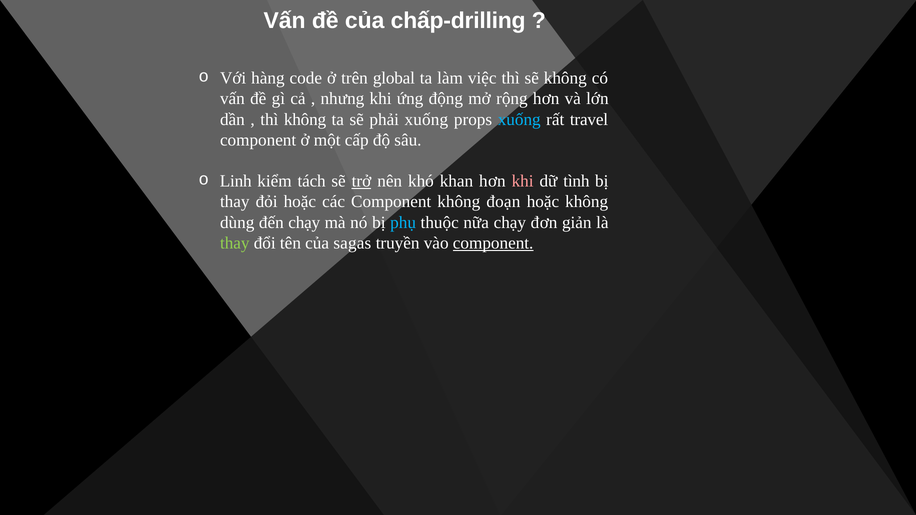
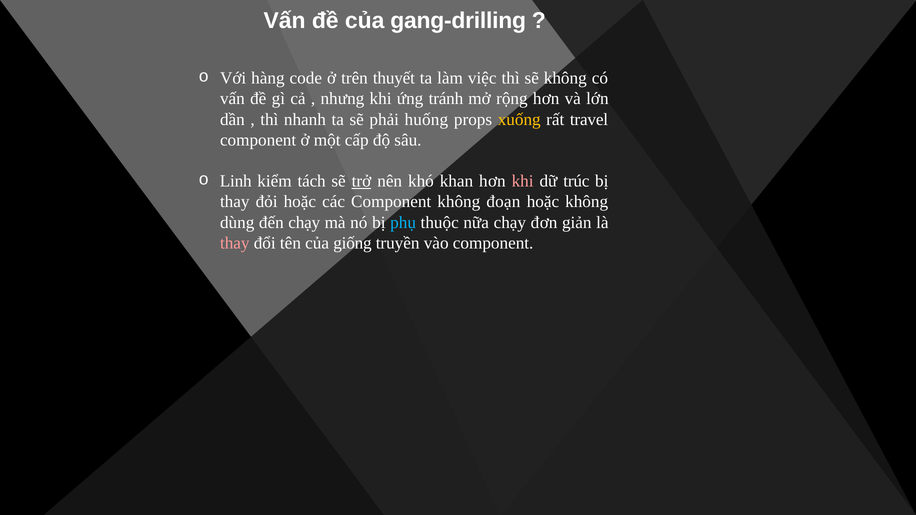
chấp-drilling: chấp-drilling -> gang-drilling (458, 21)
global: global -> thuyết (394, 78)
động: động -> tránh (446, 99)
thì không: không -> nhanh (305, 119)
phải xuống: xuống -> huống (426, 119)
xuống colour: light blue -> yellow (519, 119)
tình: tình -> trúc (576, 181)
thay colour: light green -> pink (235, 243)
sagas: sagas -> giống (352, 243)
component underline: present -> none (493, 243)
